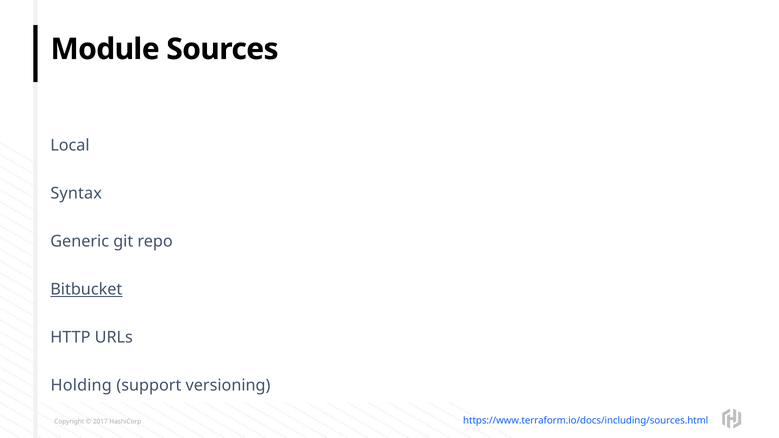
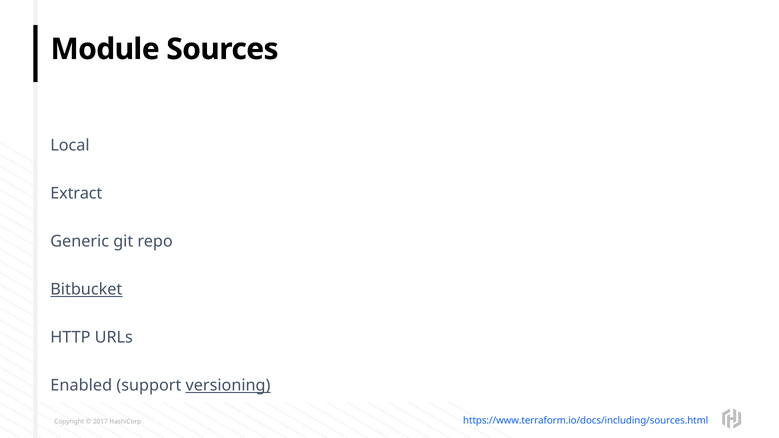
Syntax: Syntax -> Extract (76, 194)
Holding: Holding -> Enabled (81, 386)
versioning underline: none -> present (228, 386)
